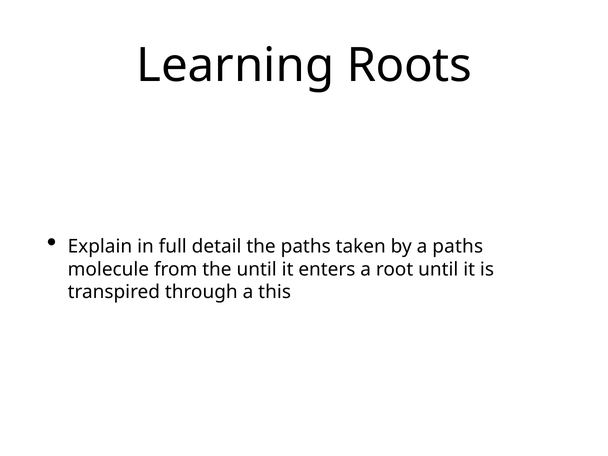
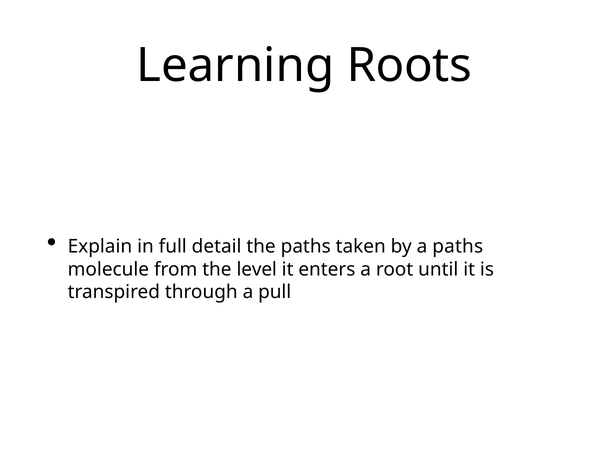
the until: until -> level (257, 269)
this: this -> pull (275, 292)
